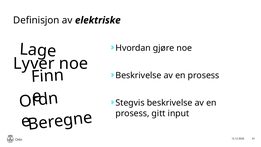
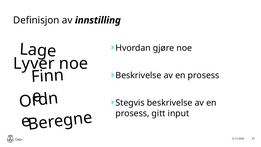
elektriske: elektriske -> innstilling (98, 20)
